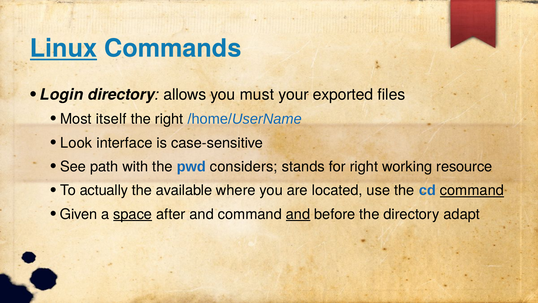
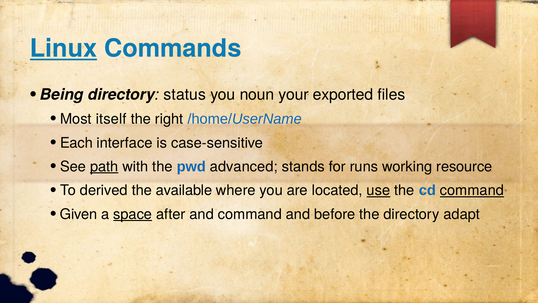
Login: Login -> Being (62, 95)
allows: allows -> status (185, 95)
must: must -> noun (257, 95)
Look: Look -> Each (76, 143)
path underline: none -> present (104, 166)
considers: considers -> advanced (244, 166)
for right: right -> runs (364, 166)
actually: actually -> derived (104, 190)
use underline: none -> present (378, 190)
and underline: present -> none (298, 214)
